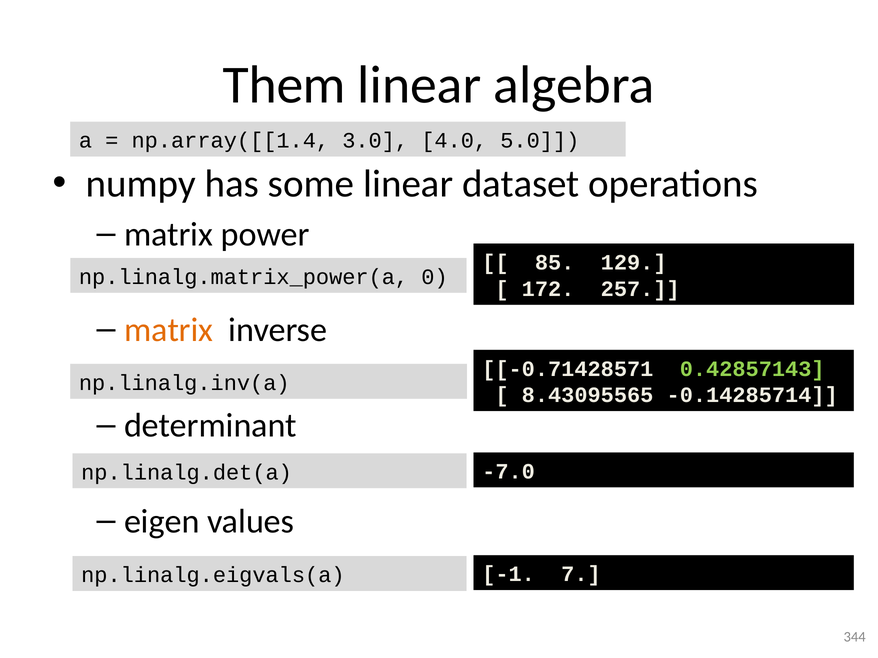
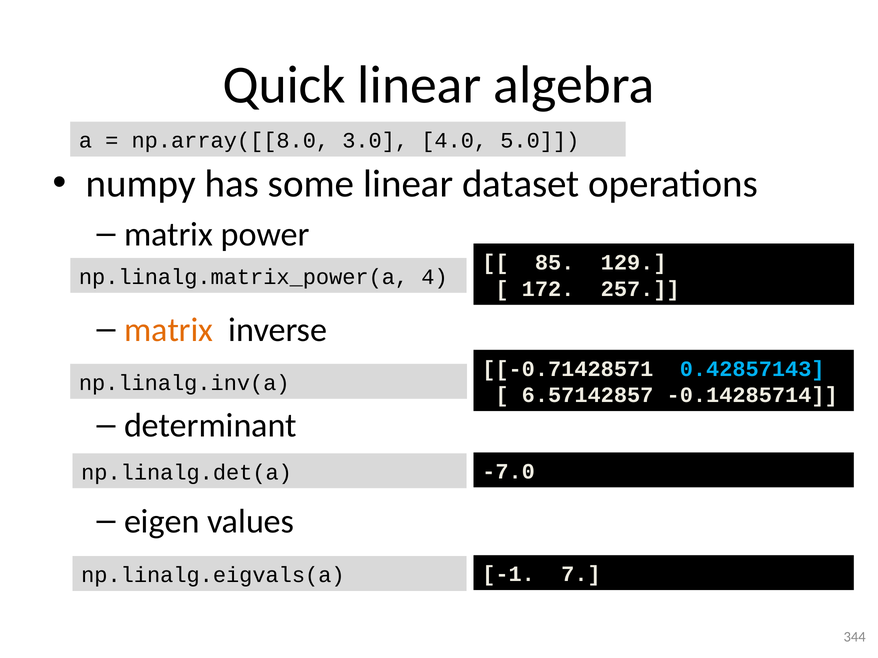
Them: Them -> Quick (284, 85)
np.array([[1.4: np.array([[1.4 -> np.array([[8.0 (230, 141)
0: 0 -> 4 (435, 277)
0.42857143 colour: light green -> light blue (752, 369)
8.43095565: 8.43095565 -> 6.57142857 (588, 395)
